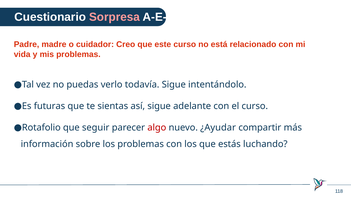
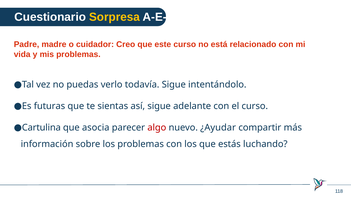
Sorpresa colour: pink -> yellow (114, 17)
Rotafolio: Rotafolio -> Cartulina (41, 128)
seguir: seguir -> asocia (96, 128)
